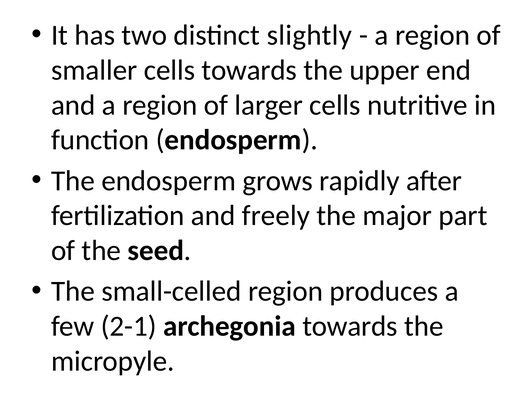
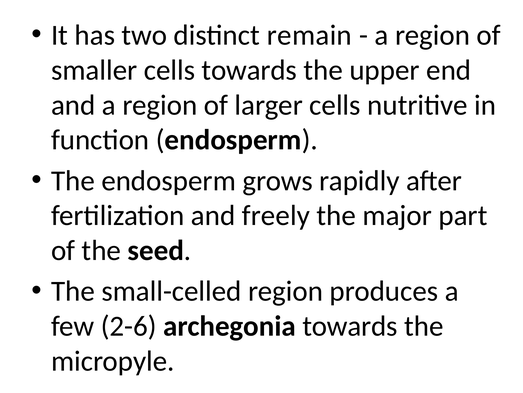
slightly: slightly -> remain (309, 35)
2-1: 2-1 -> 2-6 (129, 326)
